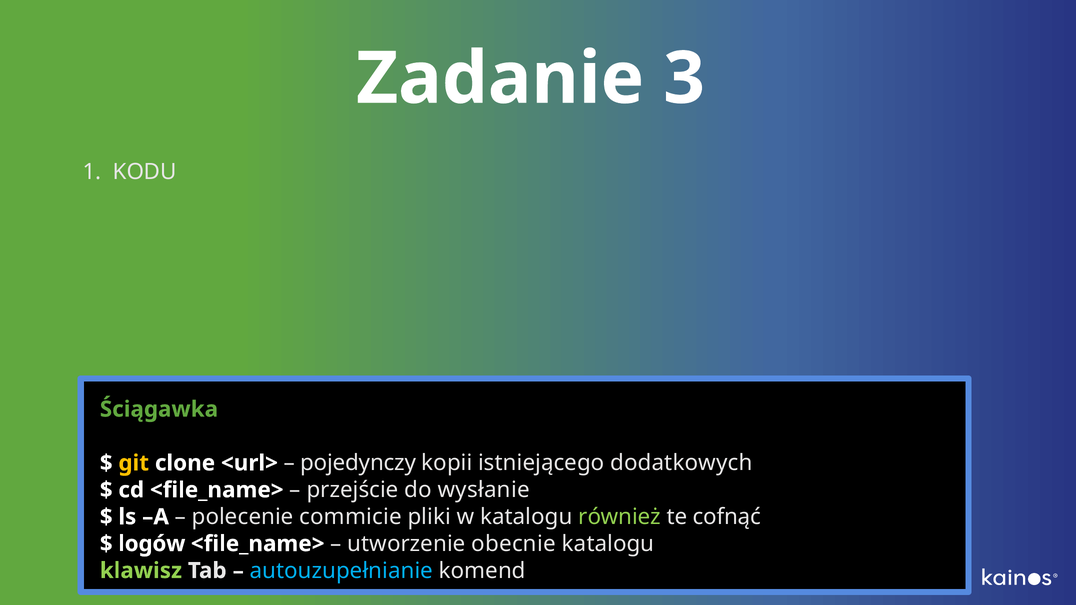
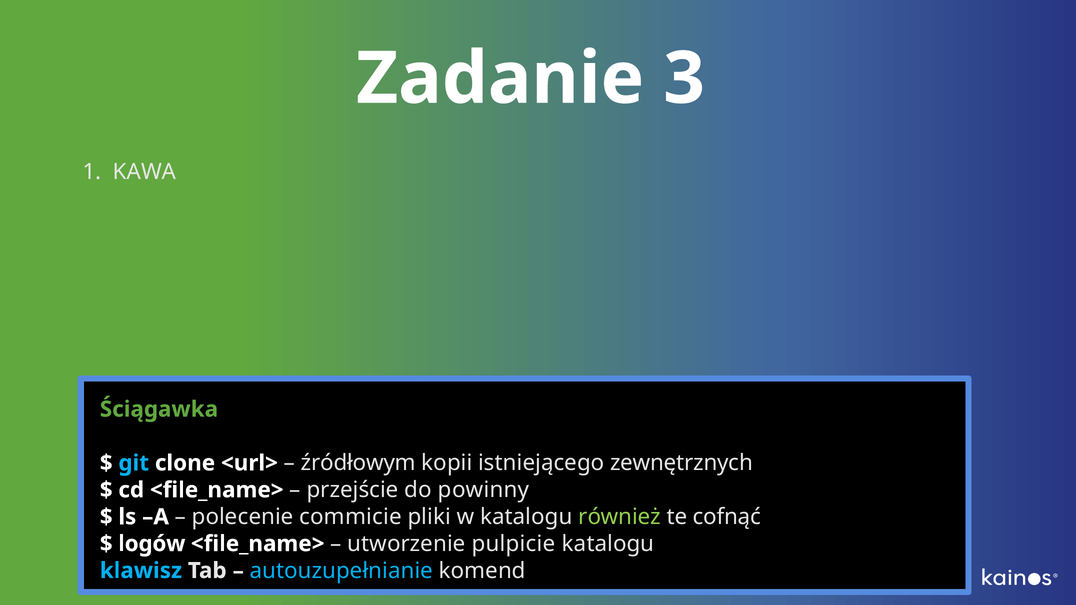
KODU: KODU -> KAWA (145, 172)
git colour: yellow -> light blue (134, 463)
pojedynczy: pojedynczy -> źródłowym (358, 463)
dodatkowych: dodatkowych -> zewnętrznych (682, 463)
wysłanie: wysłanie -> powinny (484, 490)
obecnie: obecnie -> pulpicie (514, 544)
klawisz colour: light green -> light blue (141, 571)
